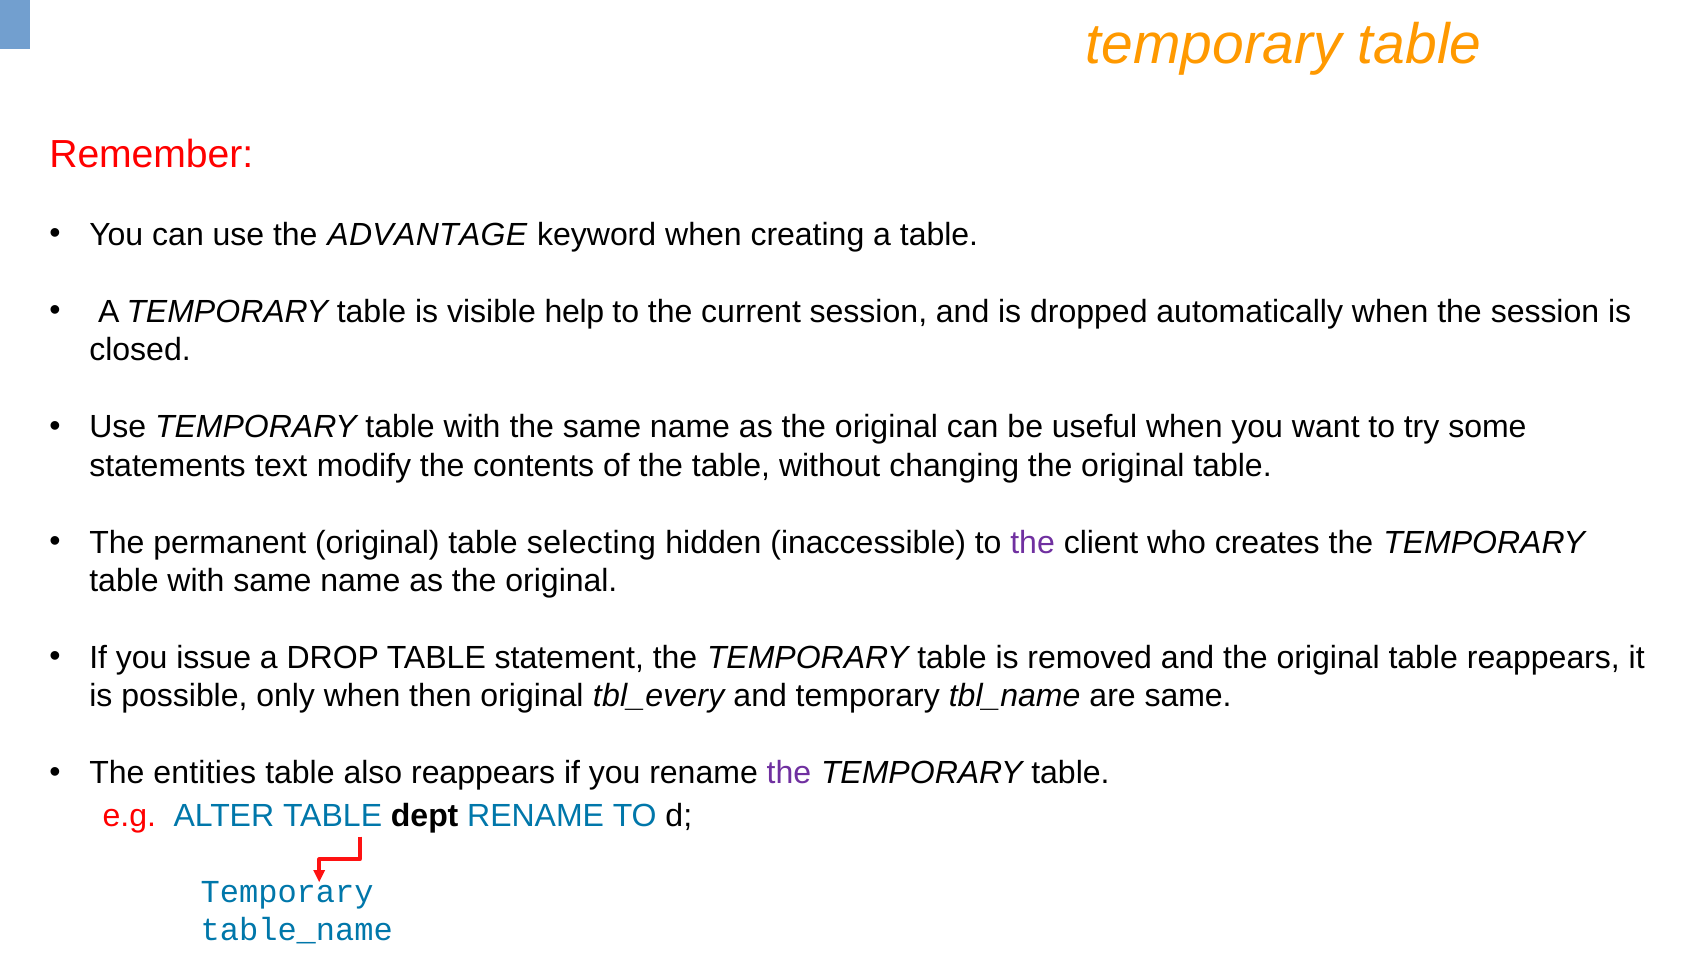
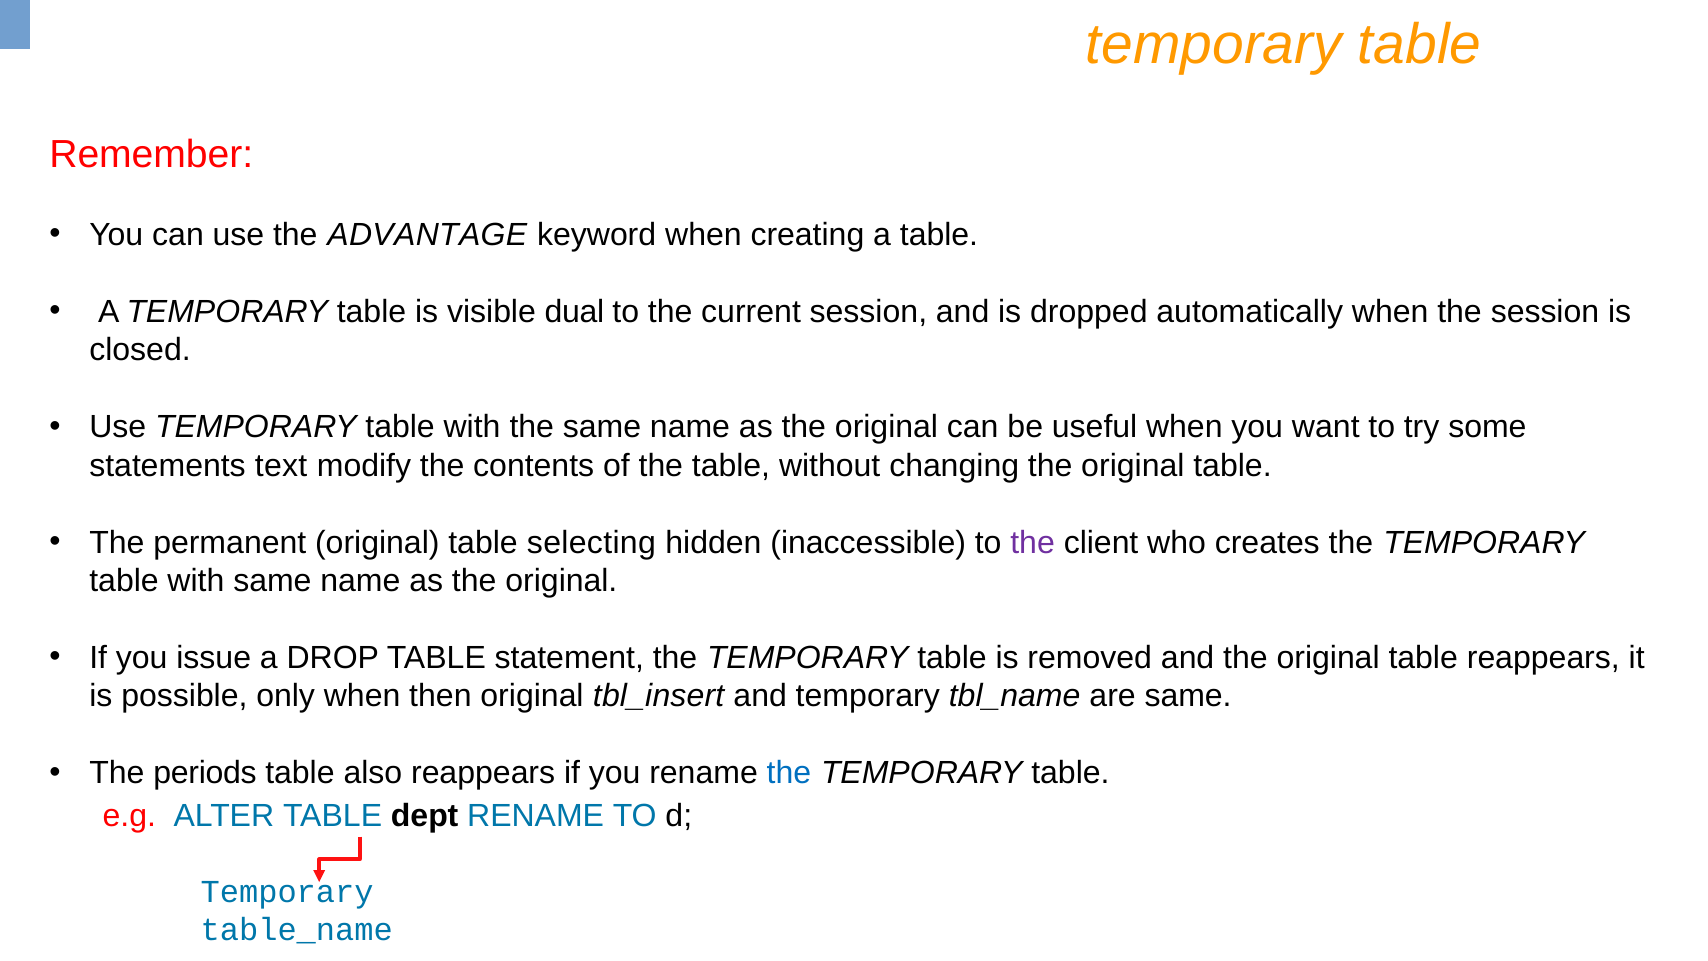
help: help -> dual (574, 312)
tbl_every: tbl_every -> tbl_insert (659, 696)
entities: entities -> periods (205, 773)
the colour: purple -> blue (789, 773)
